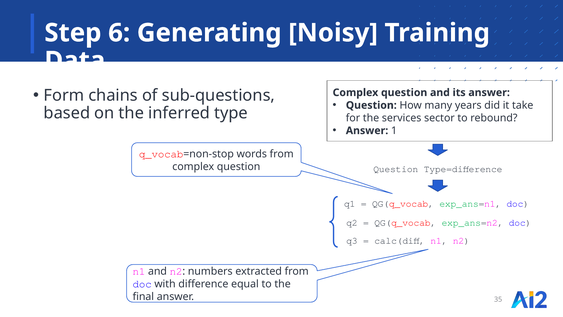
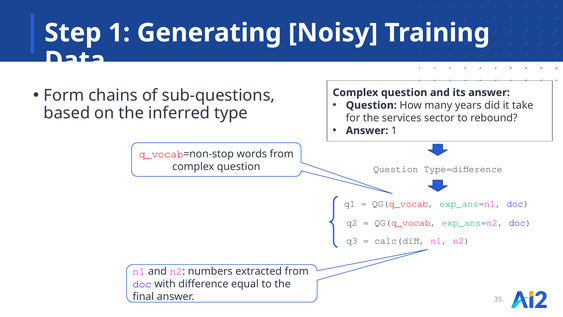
Step 6: 6 -> 1 (119, 33)
